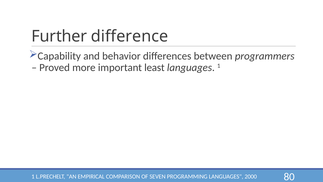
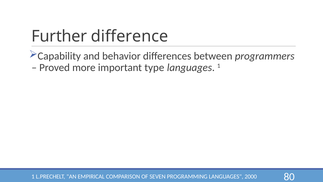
least: least -> type (154, 67)
